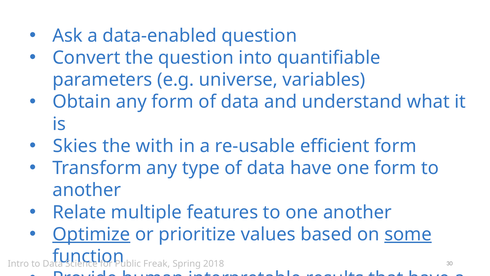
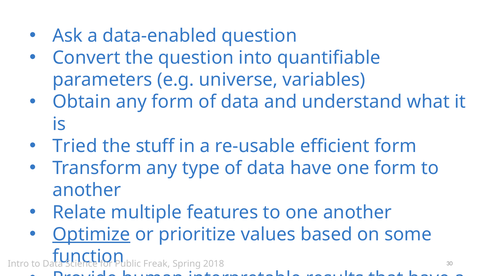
Skies: Skies -> Tried (75, 146)
with: with -> stuff (155, 146)
some underline: present -> none (408, 234)
